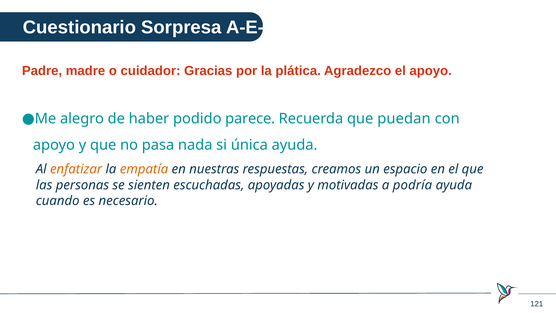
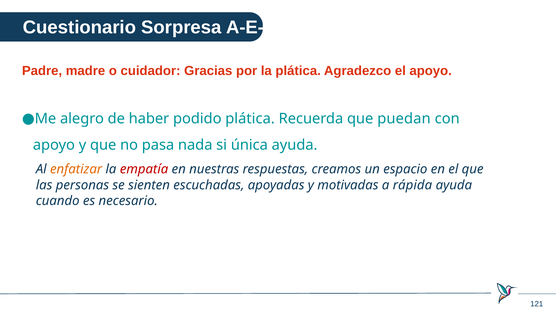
podido parece: parece -> plática (250, 118)
empatía colour: orange -> red (144, 169)
podría: podría -> rápida (412, 185)
